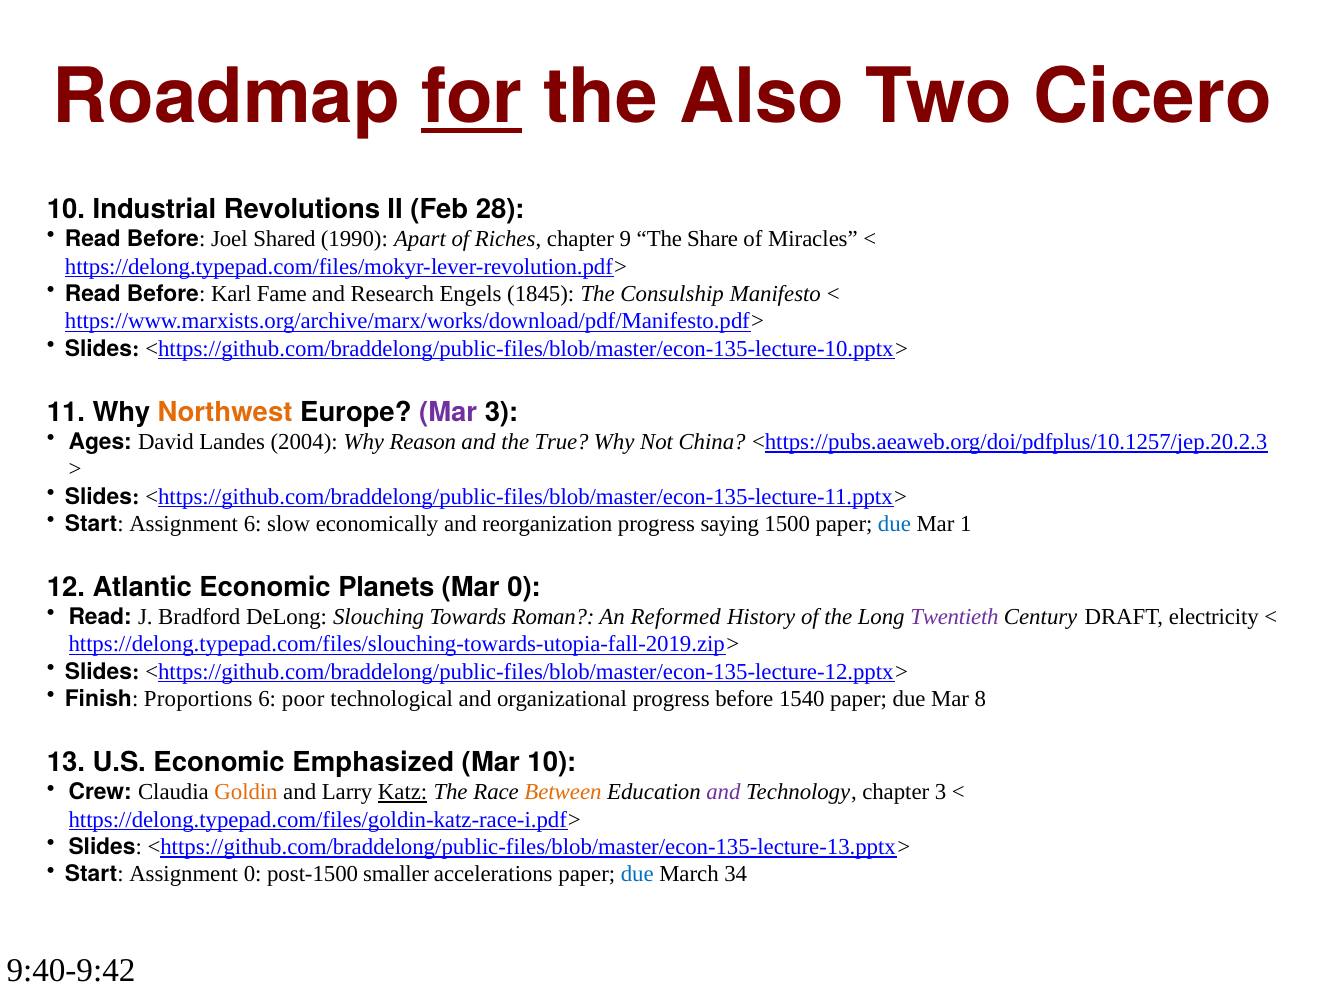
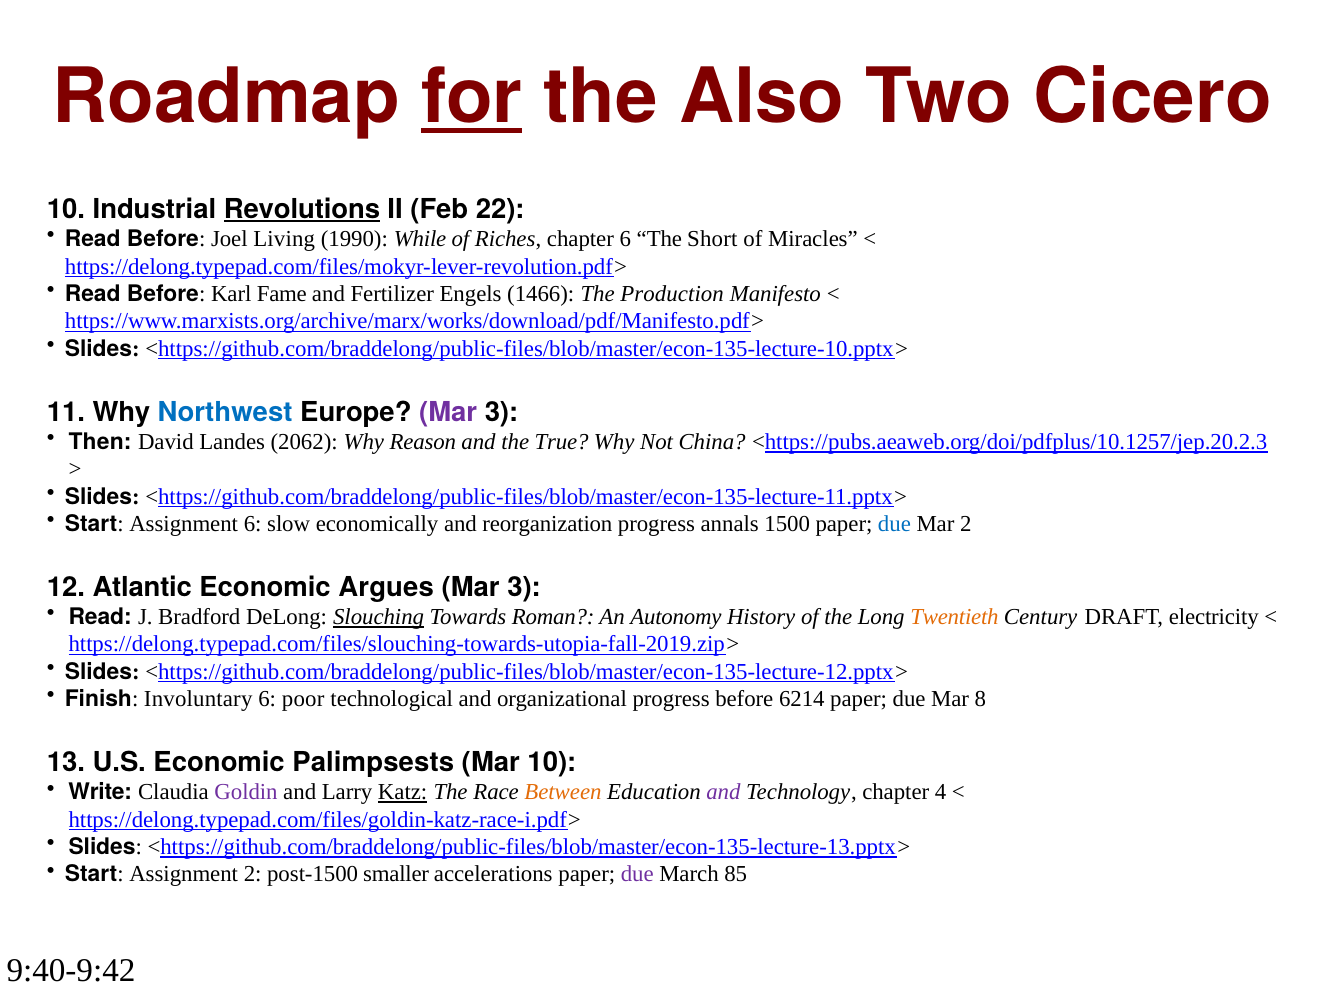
Revolutions underline: none -> present (302, 209)
28: 28 -> 22 (500, 209)
Shared: Shared -> Living (284, 239)
Apart: Apart -> While (420, 239)
chapter 9: 9 -> 6 (625, 239)
Share: Share -> Short (712, 239)
Research: Research -> Fertilizer (392, 294)
1845: 1845 -> 1466 (541, 294)
Consulship: Consulship -> Production (672, 294)
Northwest colour: orange -> blue (225, 412)
Ages: Ages -> Then (100, 442)
2004: 2004 -> 2062 (304, 442)
saying: saying -> annals (730, 524)
Mar 1: 1 -> 2 (966, 524)
Planets: Planets -> Argues (386, 587)
0: 0 -> 3 (524, 587)
Slouching underline: none -> present (379, 617)
Reformed: Reformed -> Autonomy (676, 617)
Twentieth colour: purple -> orange (954, 617)
Proportions: Proportions -> Involuntary (198, 699)
1540: 1540 -> 6214 (802, 699)
Emphasized: Emphasized -> Palimpsests (373, 762)
Crew: Crew -> Write (100, 792)
Goldin colour: orange -> purple (246, 792)
chapter 3: 3 -> 4 (941, 792)
Assignment 0: 0 -> 2 (253, 874)
due colour: blue -> purple (637, 874)
34: 34 -> 85 (736, 874)
